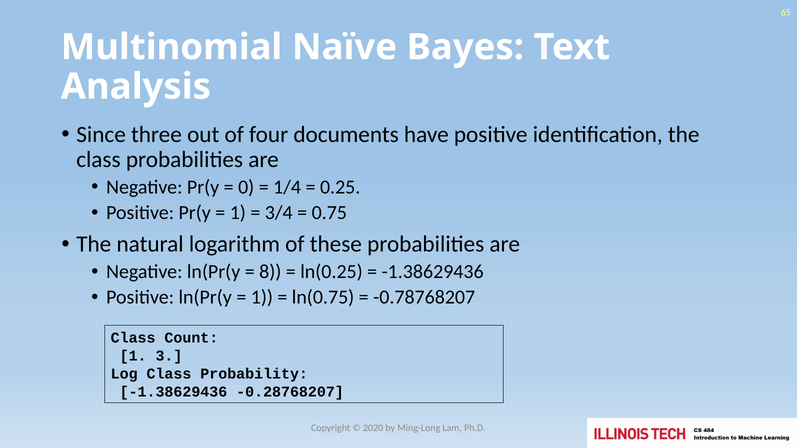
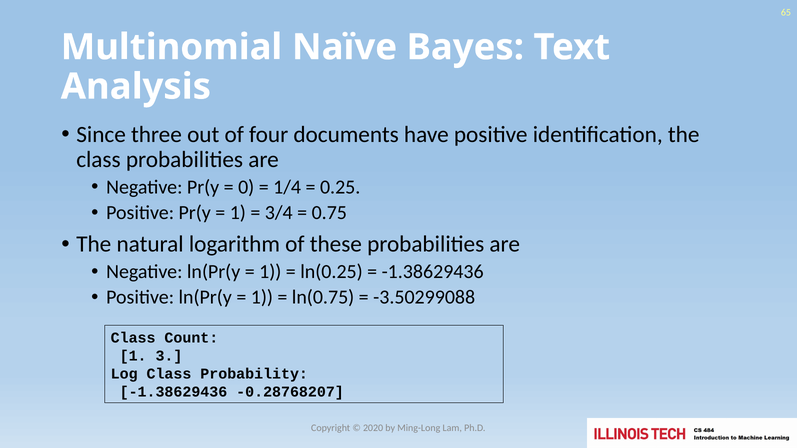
8: 8 -> 1 (270, 272)
-0.78768207: -0.78768207 -> -3.50299088 (424, 298)
